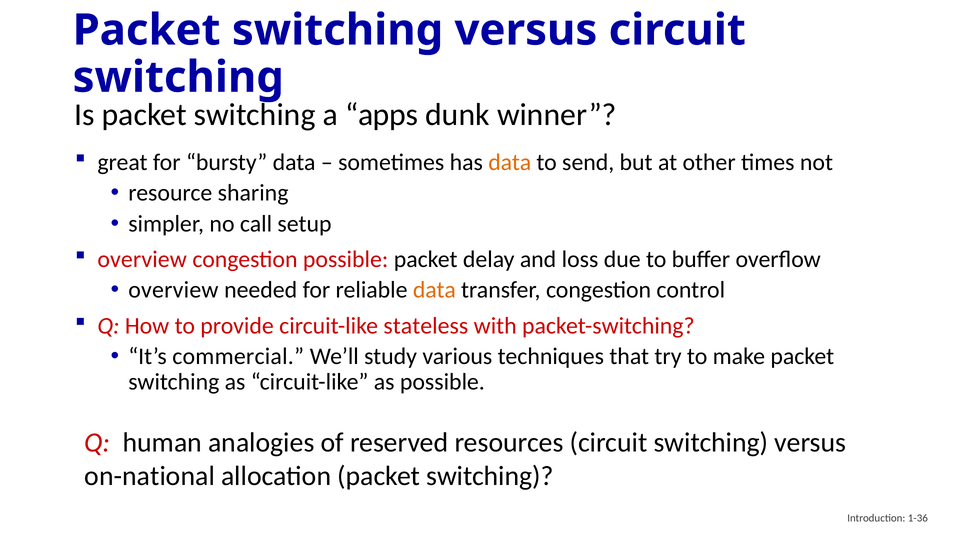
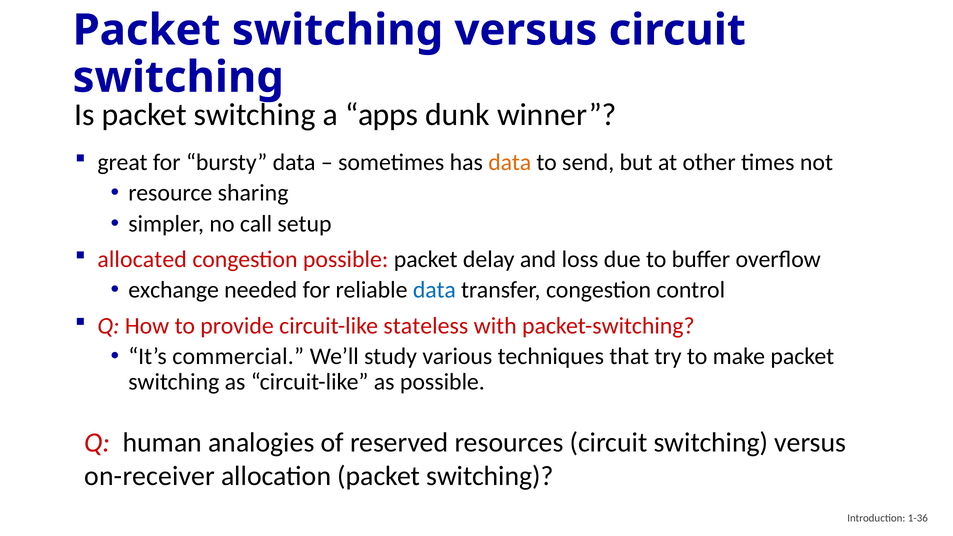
overview: overview -> allocated (142, 259)
overview: overview -> exchange (174, 290)
data colour: orange -> blue (434, 290)
on-national: on-national -> on-receiver (150, 476)
